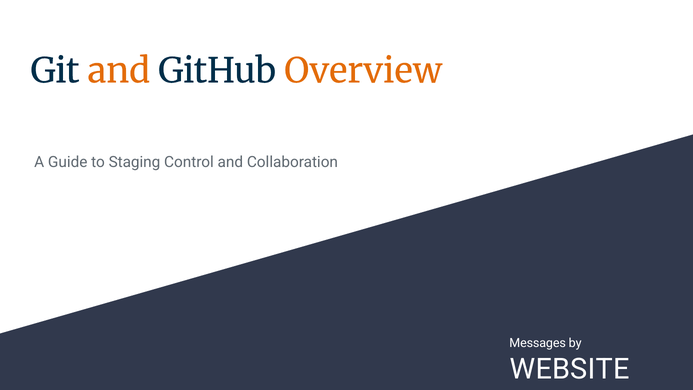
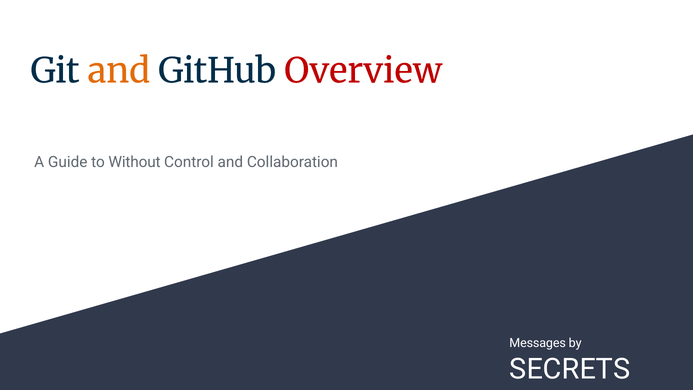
Overview colour: orange -> red (363, 71)
Staging: Staging -> Without (135, 162)
WEBSITE: WEBSITE -> SECRETS (570, 369)
